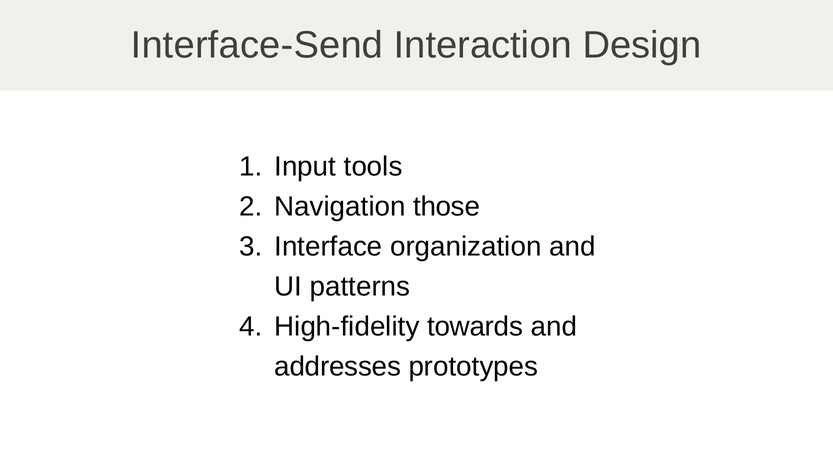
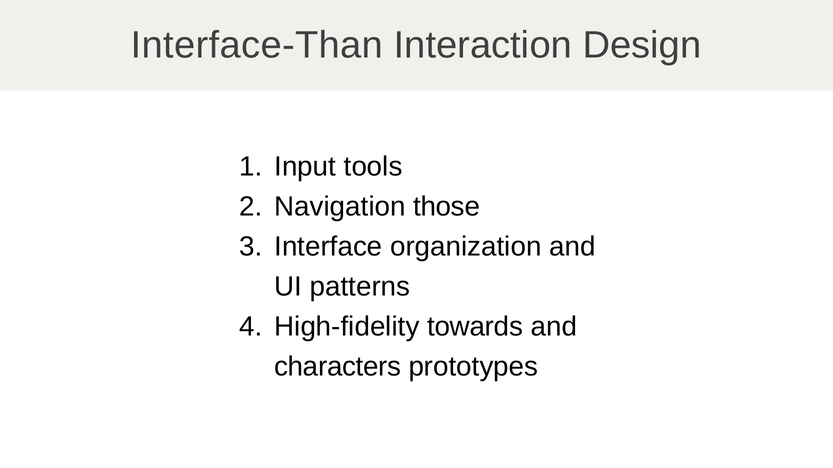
Interface-Send: Interface-Send -> Interface-Than (257, 45)
addresses: addresses -> characters (338, 367)
